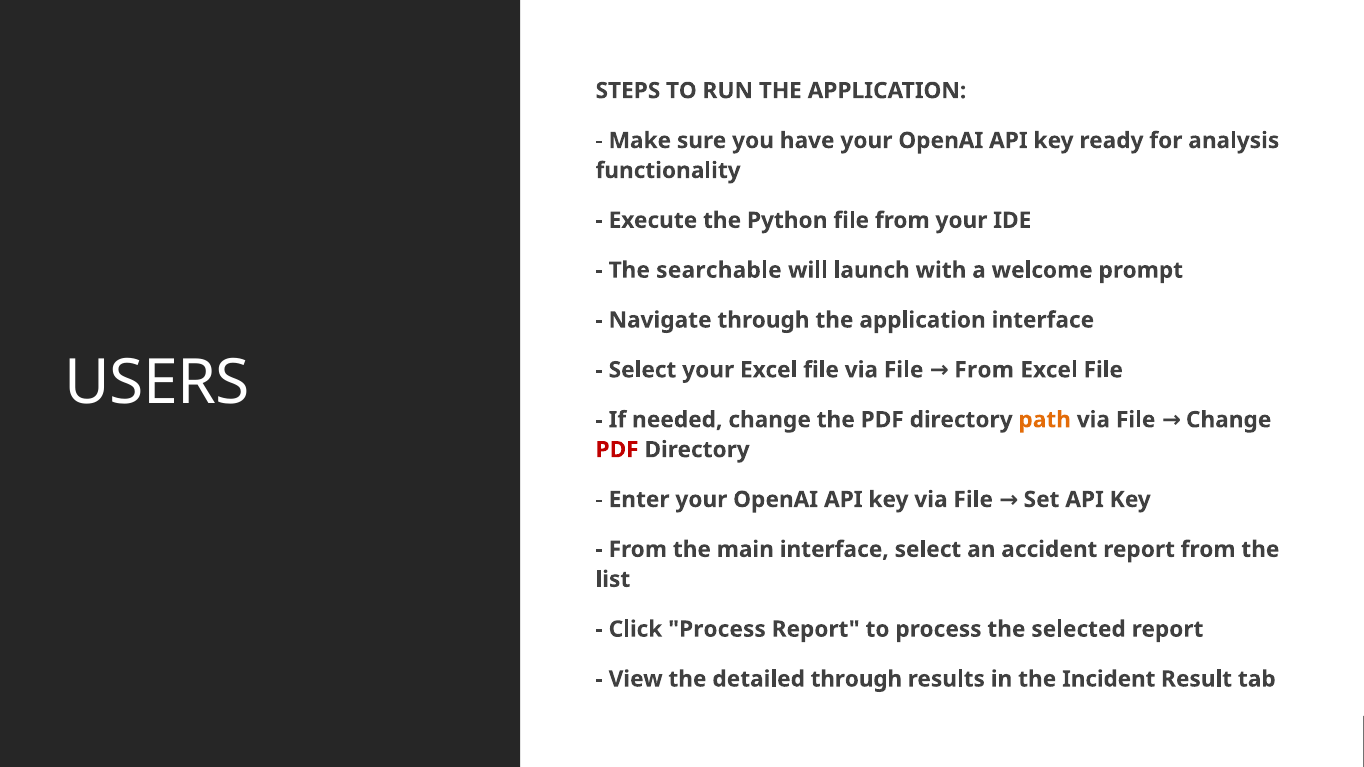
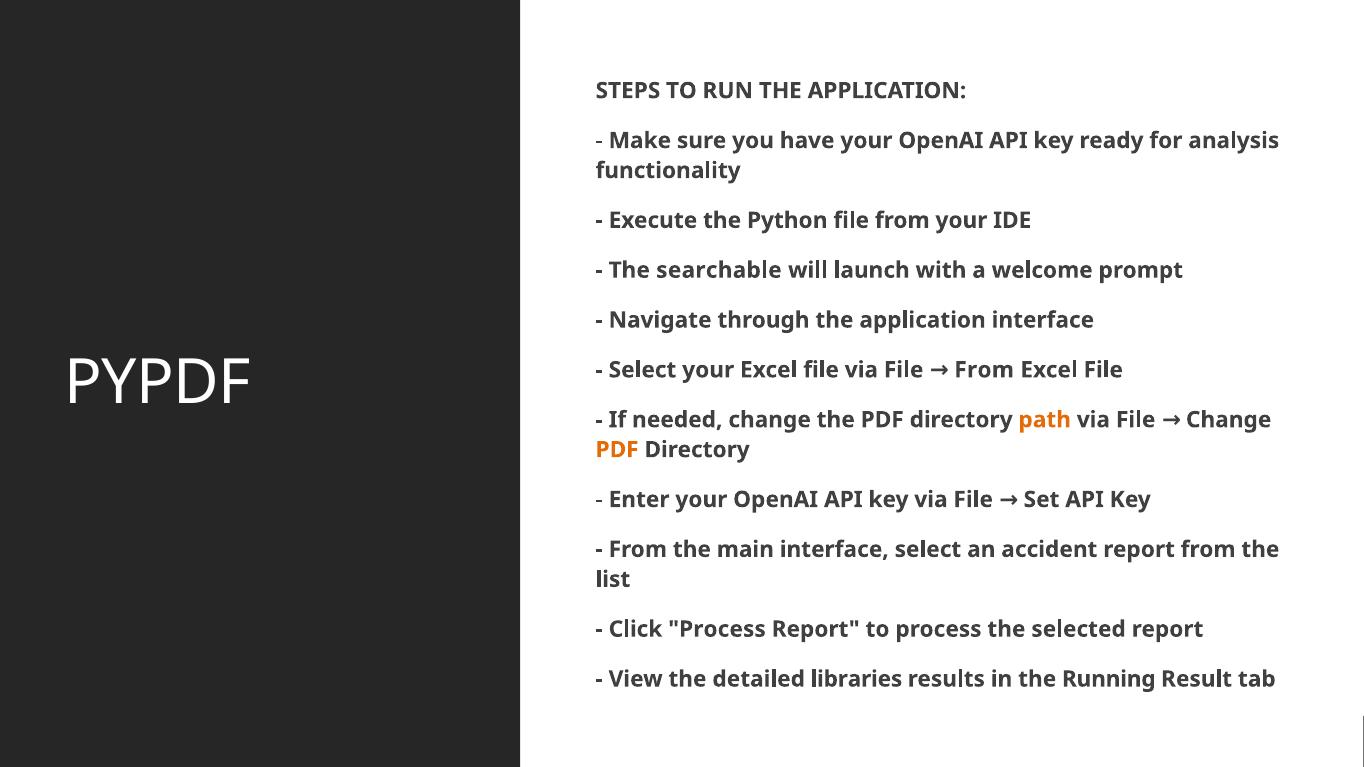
USERS: USERS -> PYPDF (157, 383)
PDF colour: red -> orange (617, 450)
detailed through: through -> libraries (856, 679)
Incident: Incident -> Running (1109, 679)
